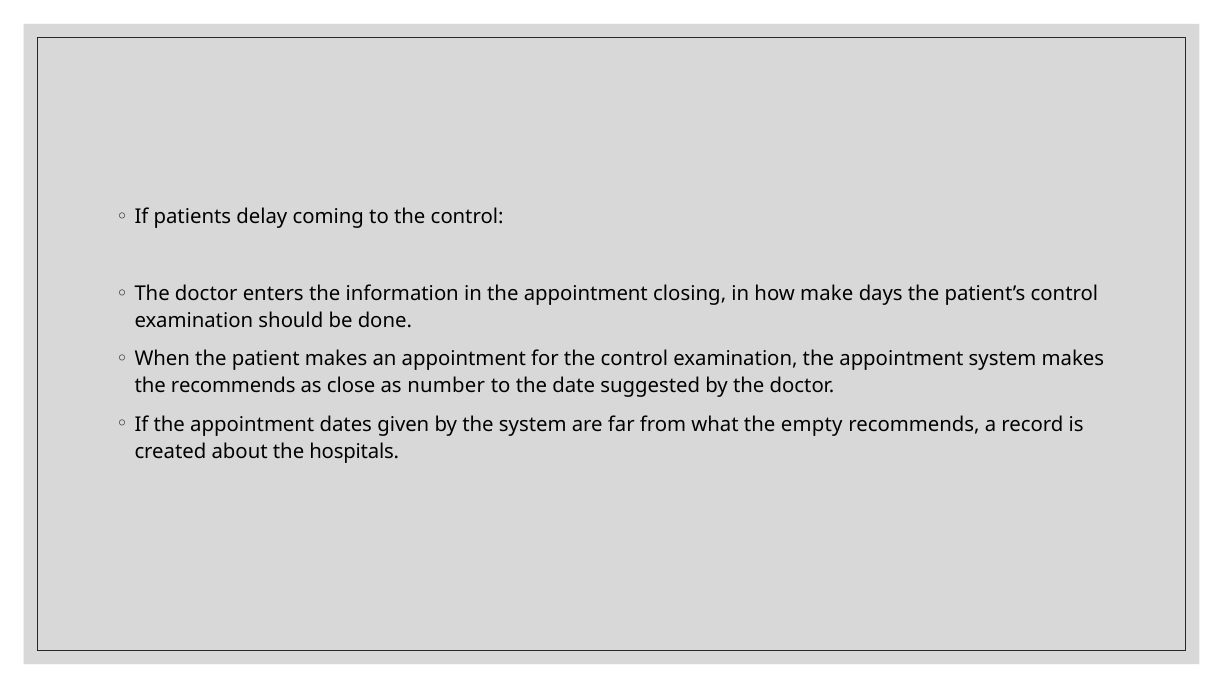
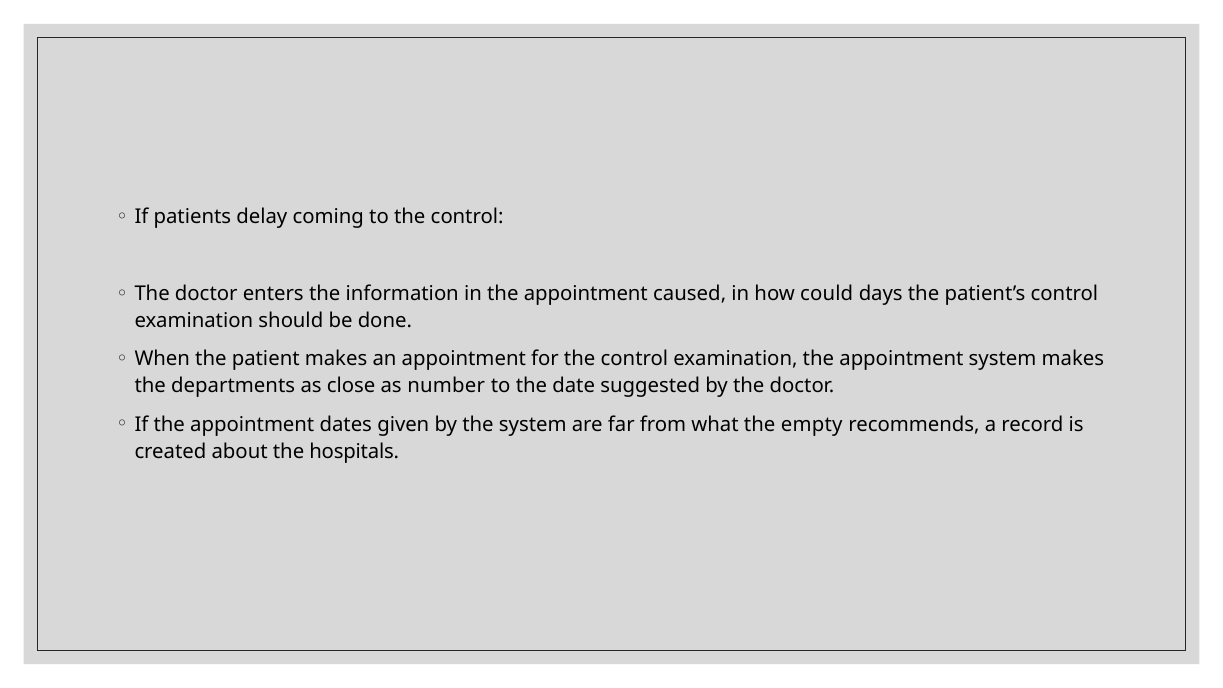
closing: closing -> caused (690, 294)
make: make -> could (827, 294)
the recommends: recommends -> departments (233, 386)
